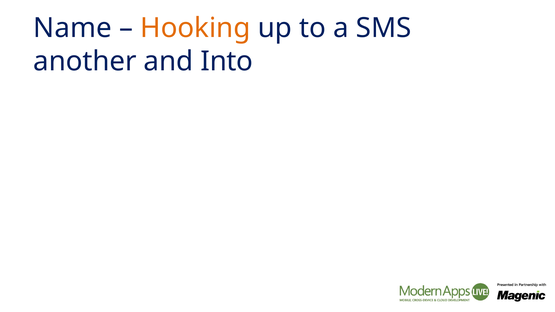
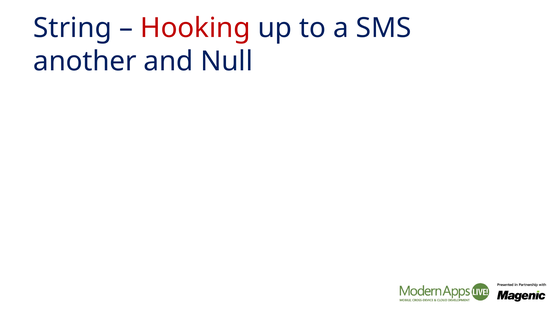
Name: Name -> String (73, 28)
Hooking colour: orange -> red (195, 28)
Into: Into -> Null (227, 61)
